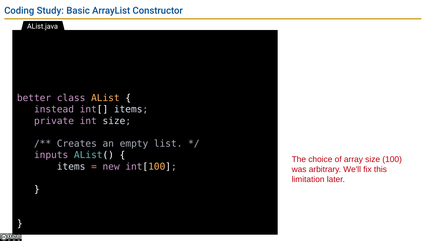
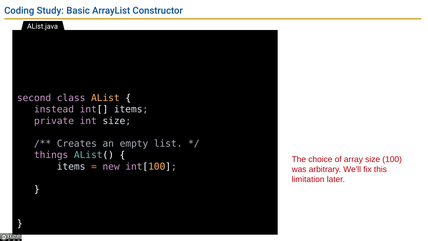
better: better -> second (34, 98)
inputs: inputs -> things (51, 155)
